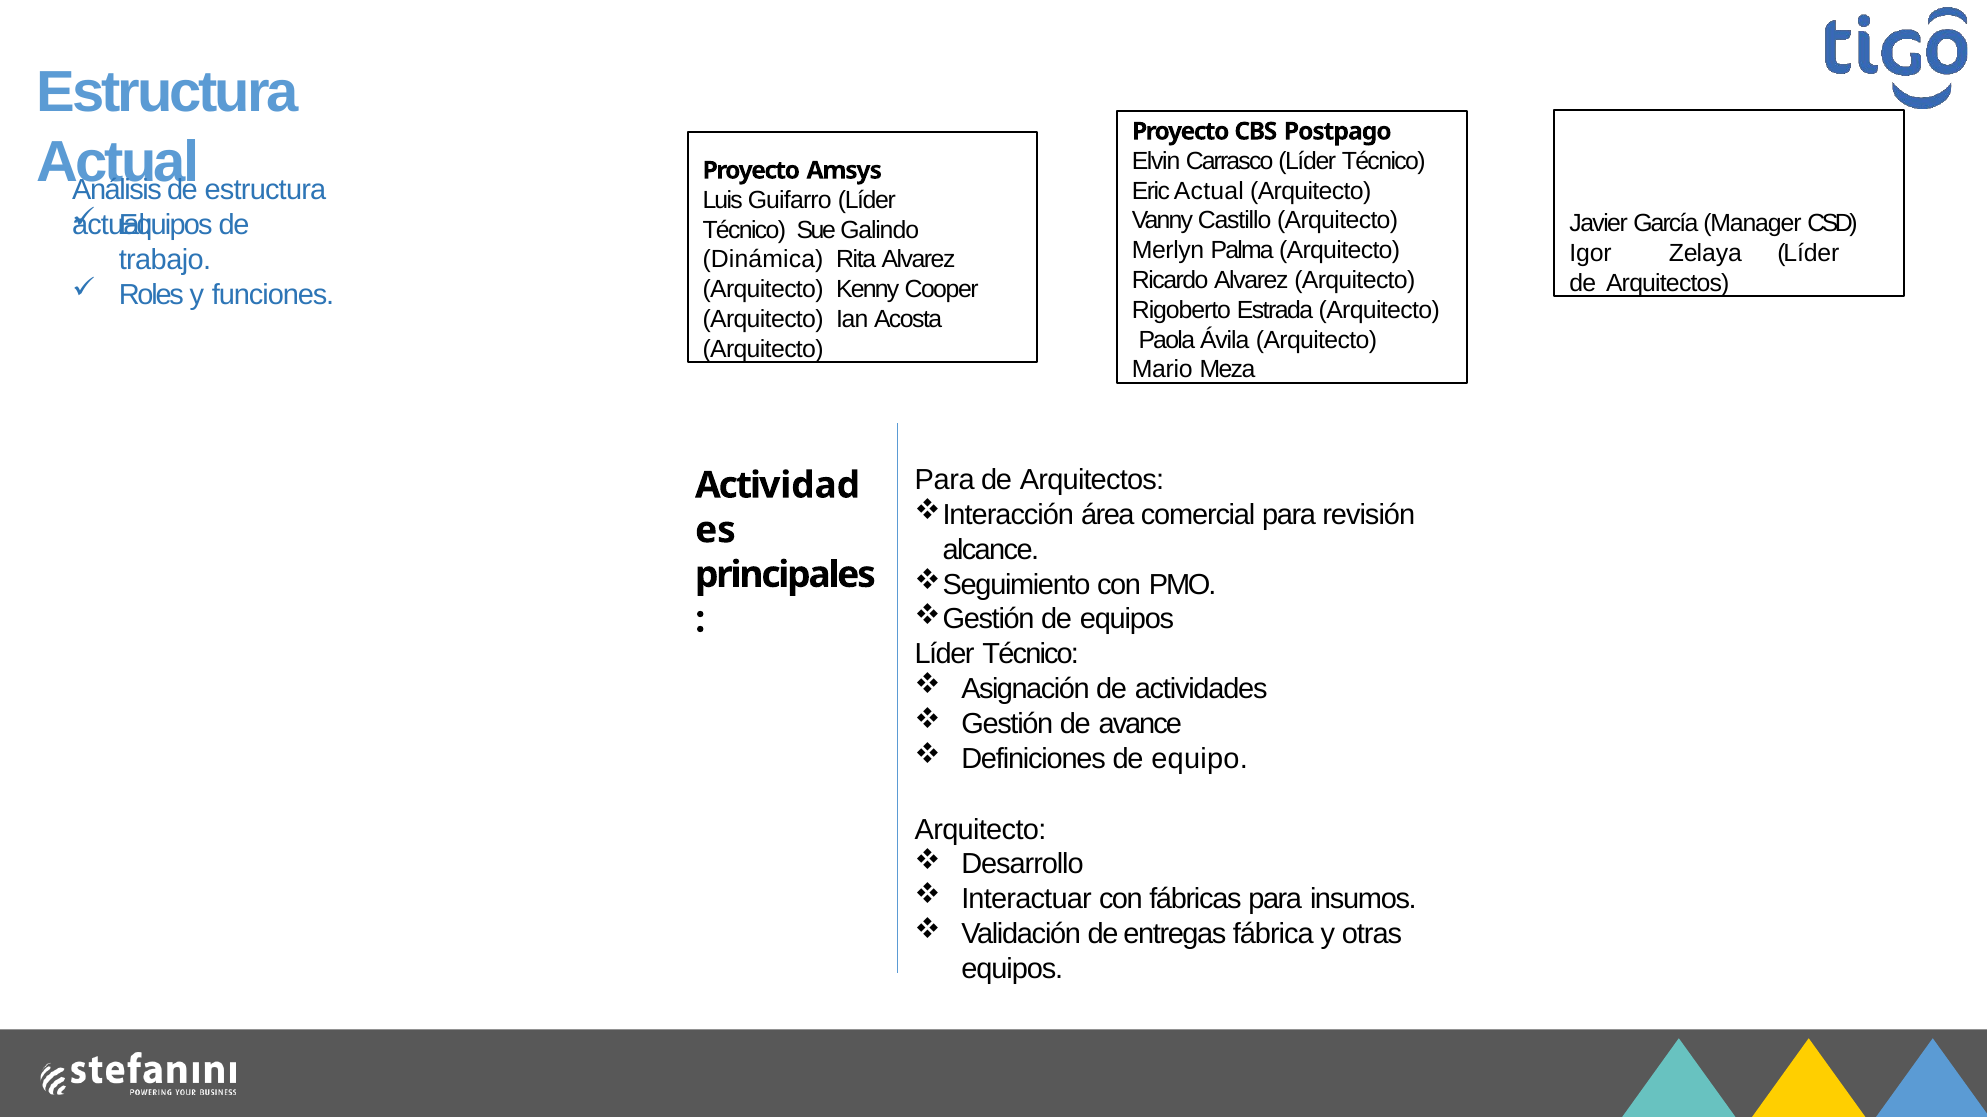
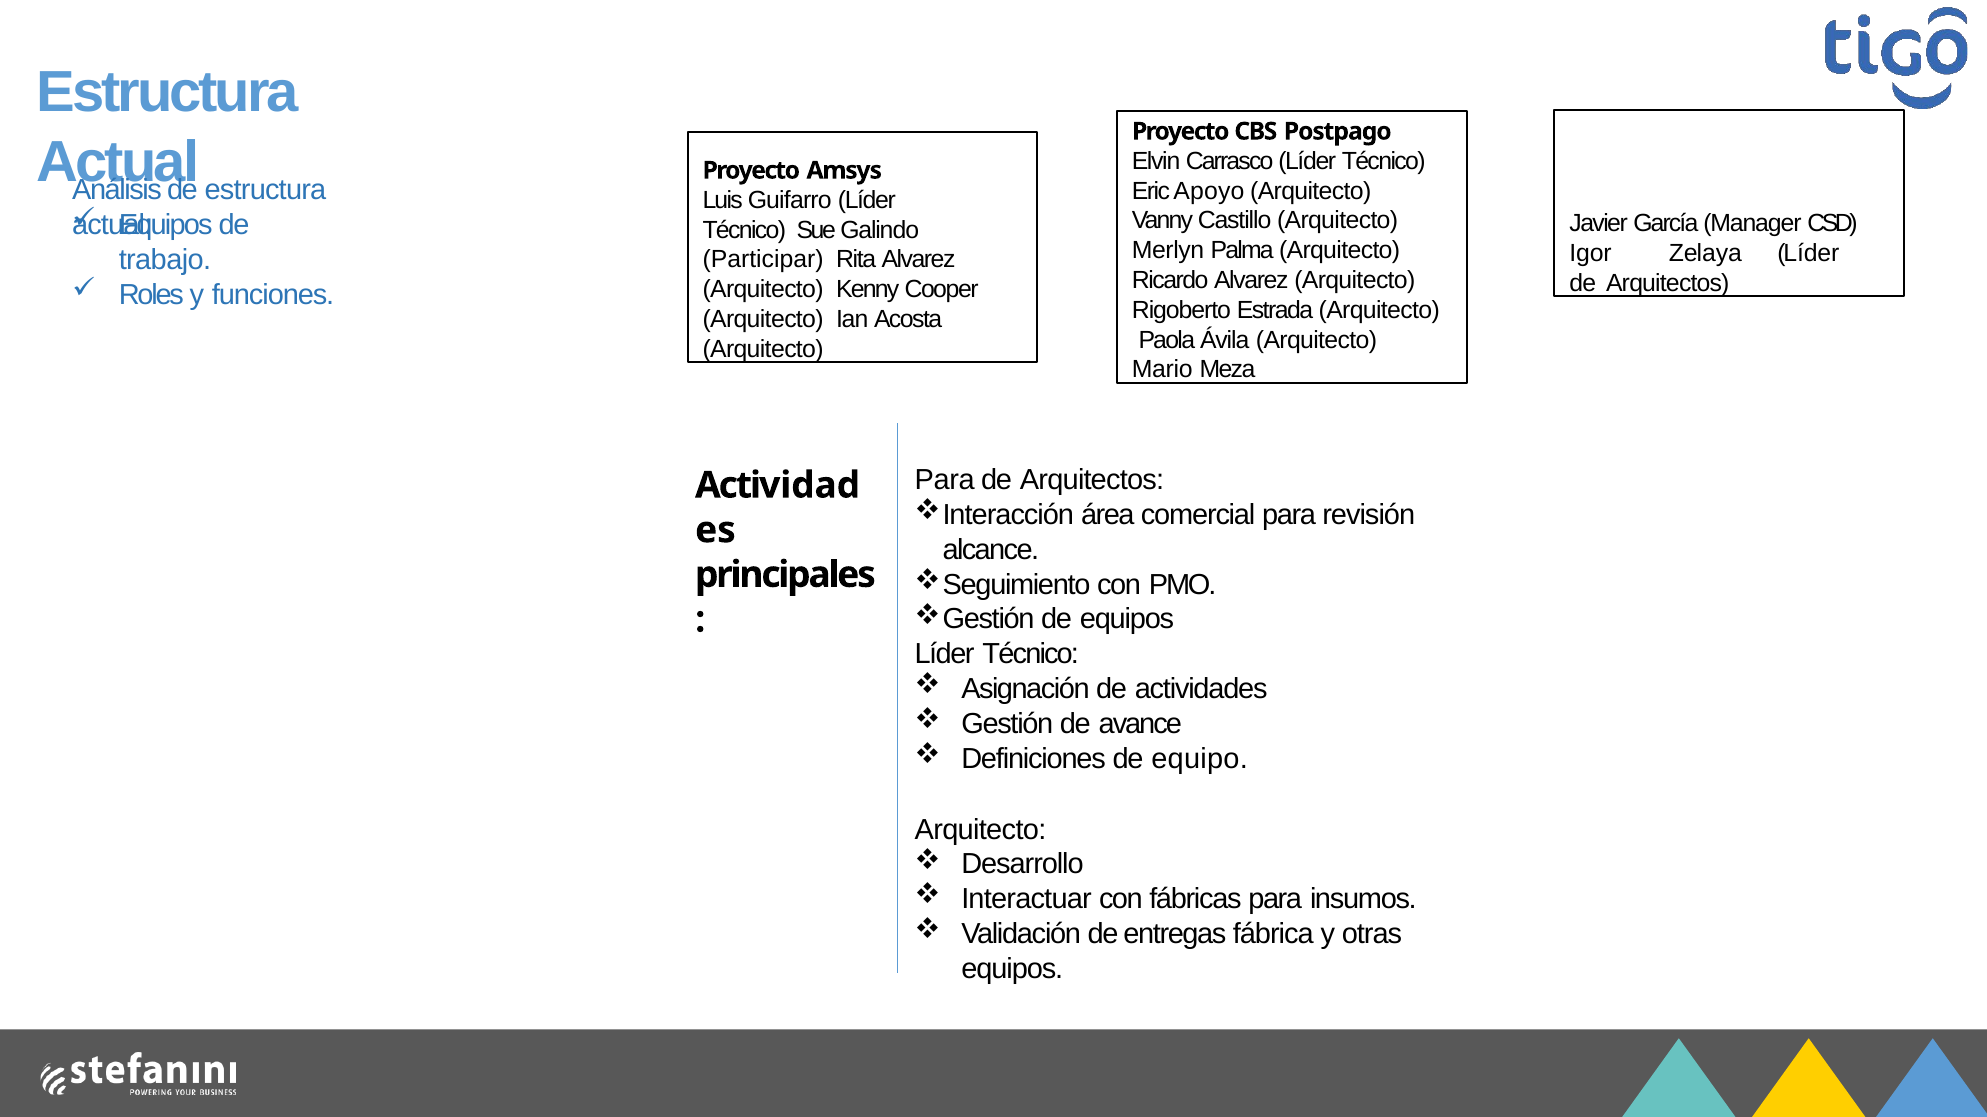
Eric Actual: Actual -> Apoyo (1209, 191)
Dinámica: Dinámica -> Participar (763, 260)
